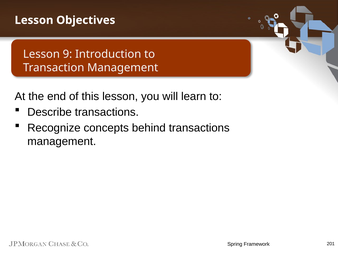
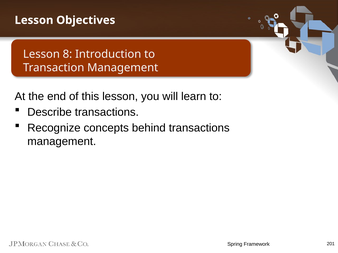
9: 9 -> 8 (67, 54)
